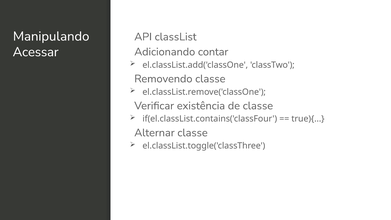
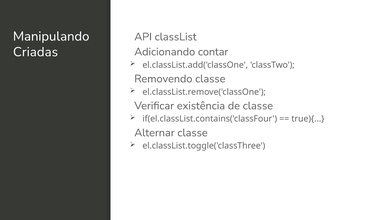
Acessar: Acessar -> Criadas (36, 52)
